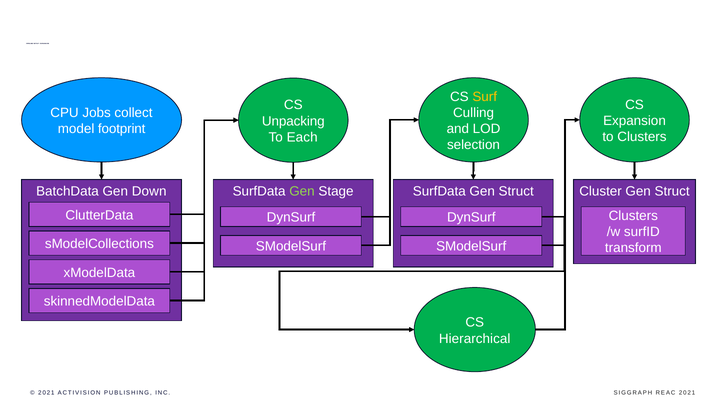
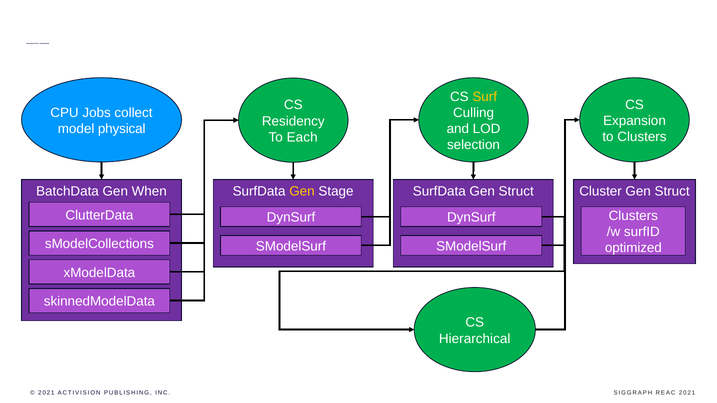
Unpacking: Unpacking -> Residency (293, 121)
footprint: footprint -> physical (122, 129)
Down: Down -> When (149, 191)
Gen colour: light green -> yellow (302, 191)
transform: transform -> optimized (633, 248)
